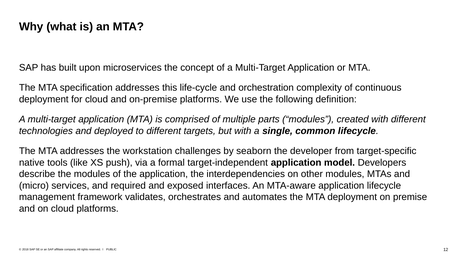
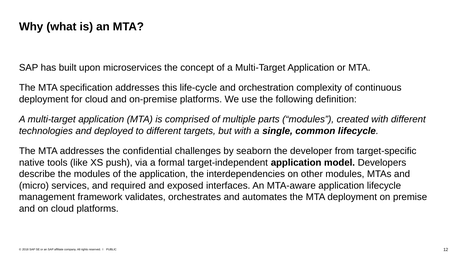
workstation: workstation -> confidential (147, 151)
